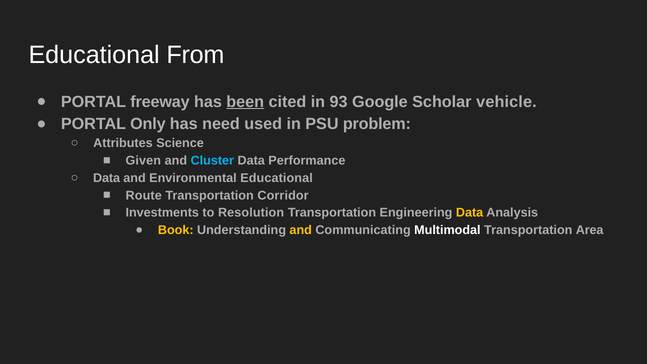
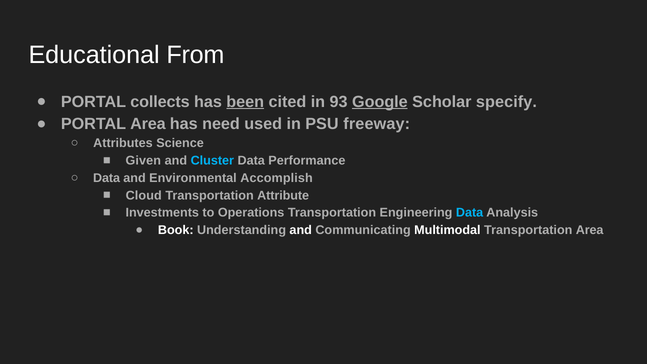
freeway: freeway -> collects (160, 102)
Google underline: none -> present (380, 102)
vehicle: vehicle -> specify (506, 102)
PORTAL Only: Only -> Area (148, 124)
problem: problem -> freeway (377, 124)
Environmental Educational: Educational -> Accomplish (277, 178)
Route: Route -> Cloud (144, 195)
Corridor: Corridor -> Attribute (283, 195)
Resolution: Resolution -> Operations (251, 213)
Data colour: yellow -> light blue (470, 213)
Book colour: yellow -> white (176, 230)
and colour: yellow -> white (301, 230)
